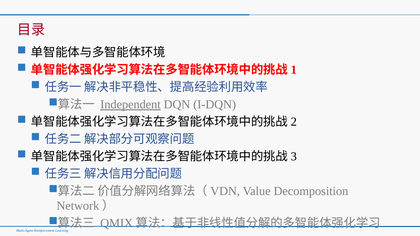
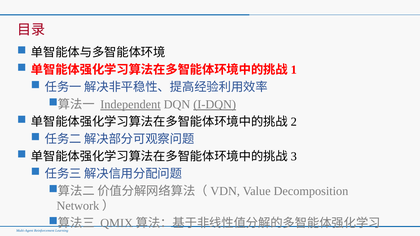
I-DQN underline: none -> present (215, 105)
